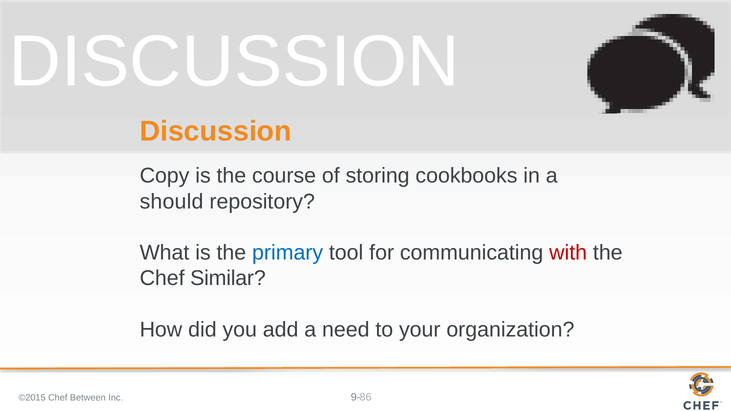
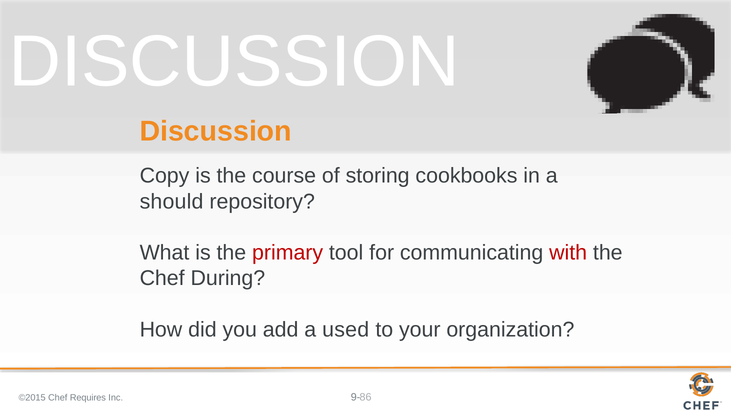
primary colour: blue -> red (288, 253)
Similar: Similar -> During (228, 278)
need: need -> used (346, 330)
Between: Between -> Requires (88, 398)
